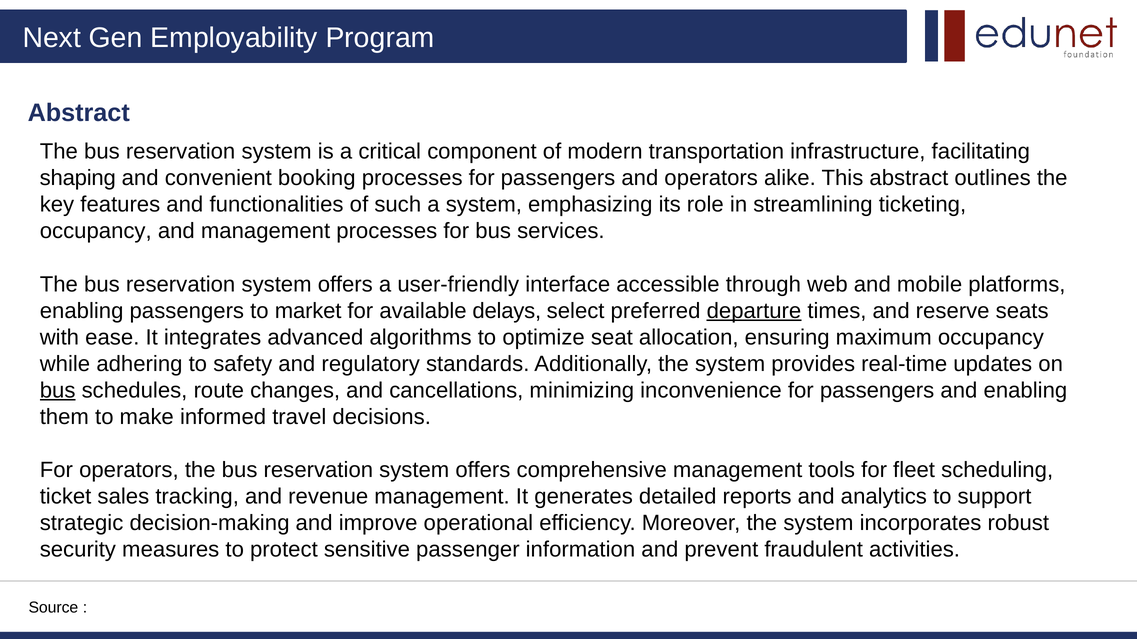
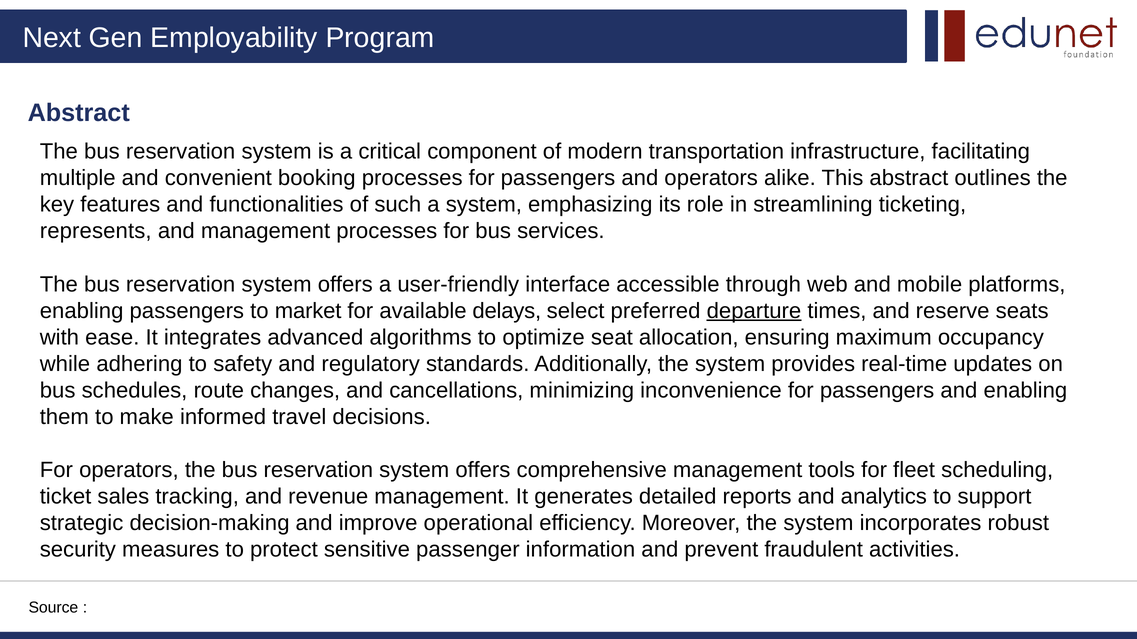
shaping: shaping -> multiple (78, 178)
occupancy: occupancy -> represents (96, 231)
bus underline: present -> none (58, 391)
